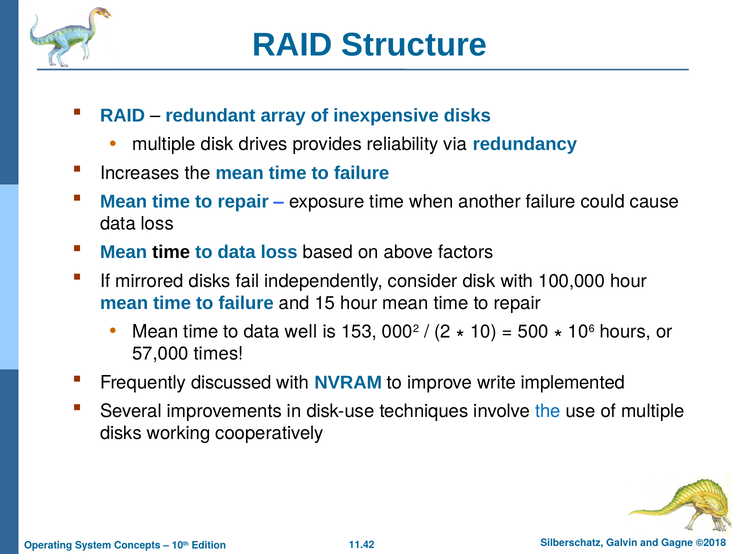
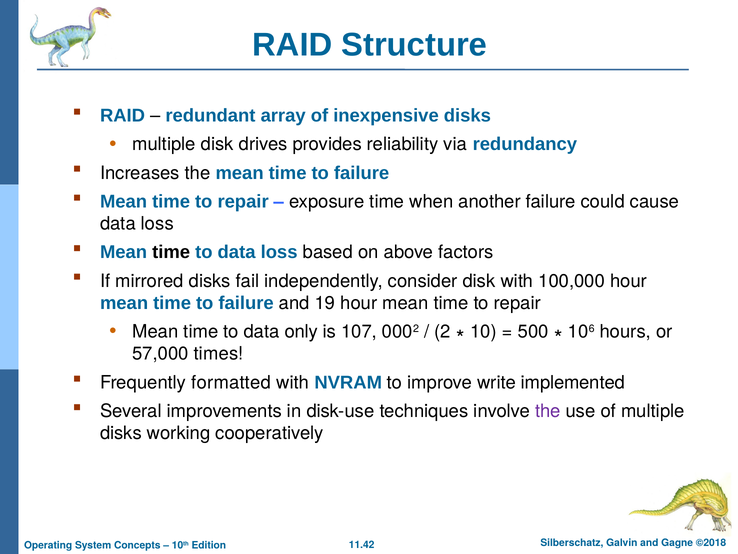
15: 15 -> 19 (325, 303)
well: well -> only (301, 331)
153: 153 -> 107 (359, 331)
discussed: discussed -> formatted (231, 382)
the colour: blue -> purple (548, 411)
